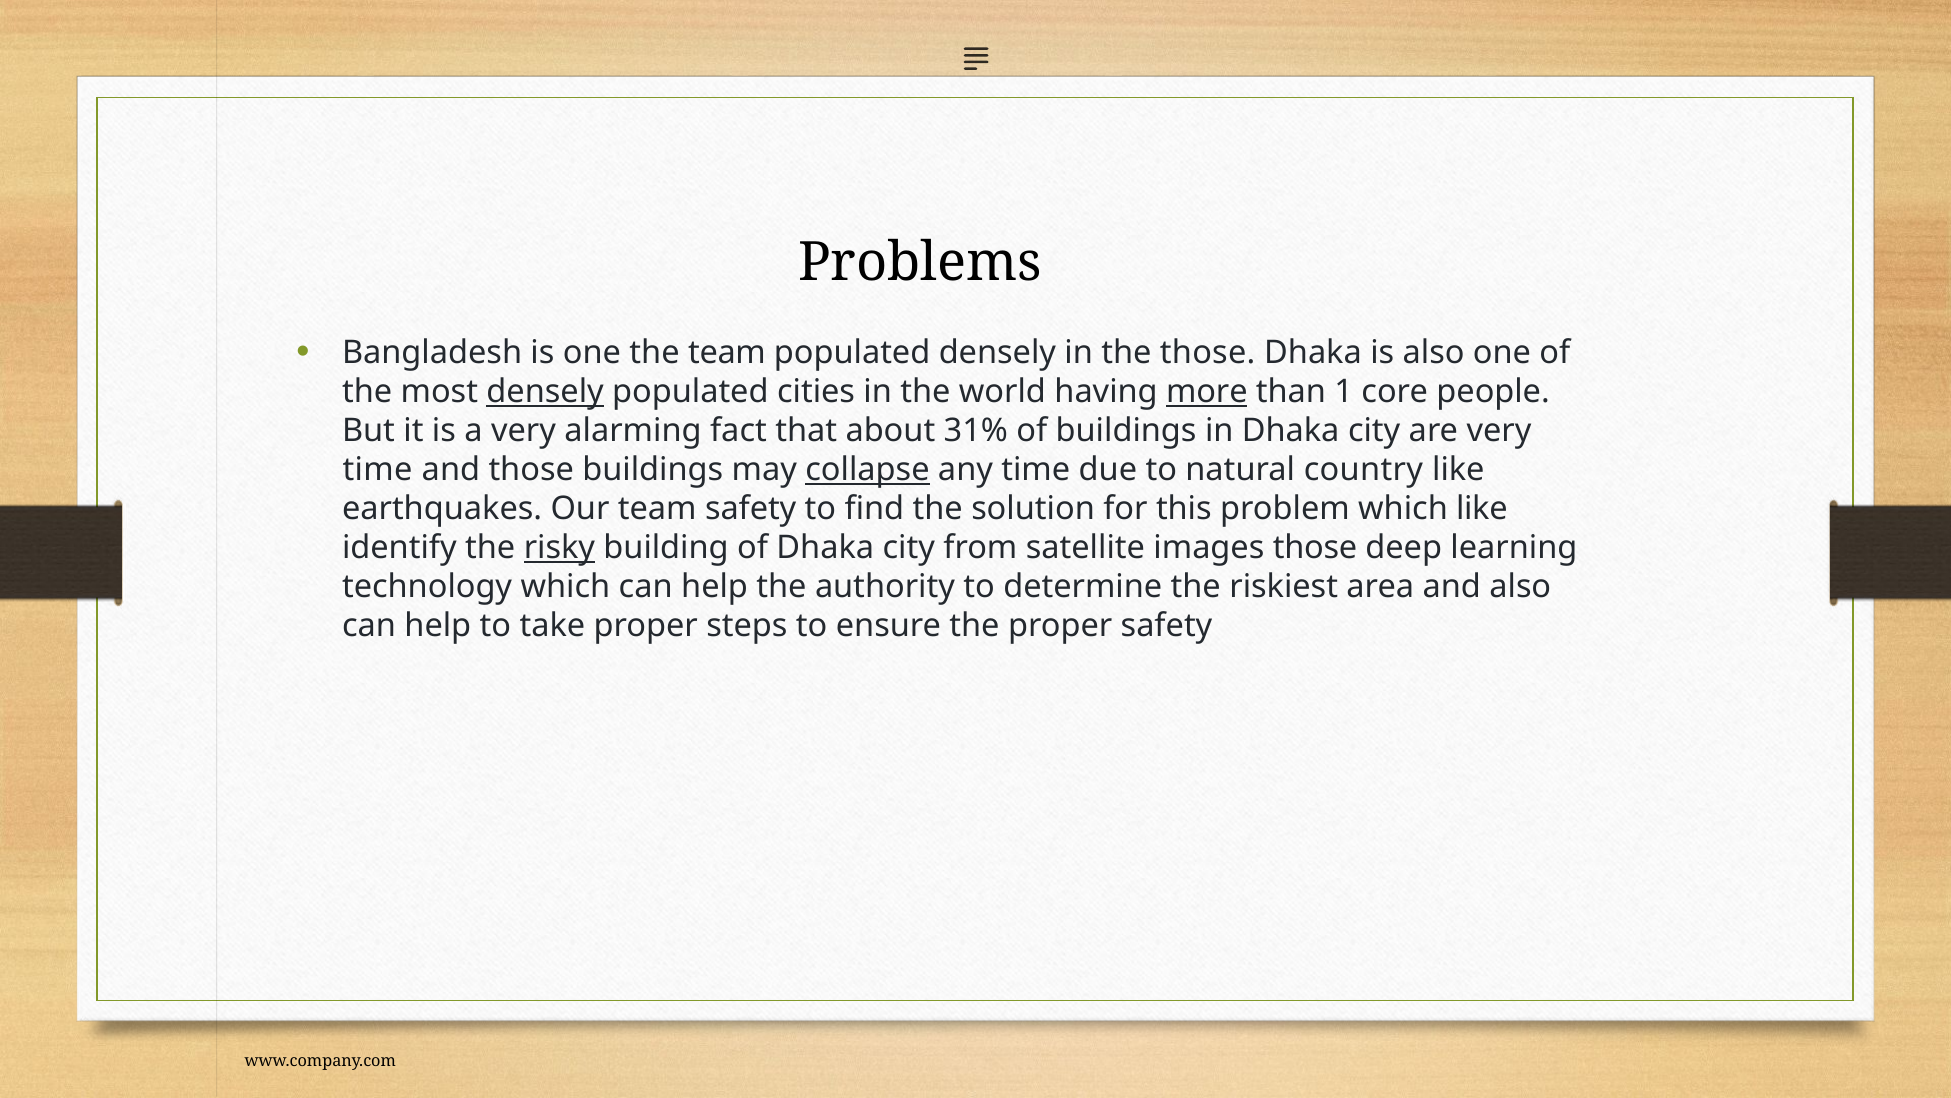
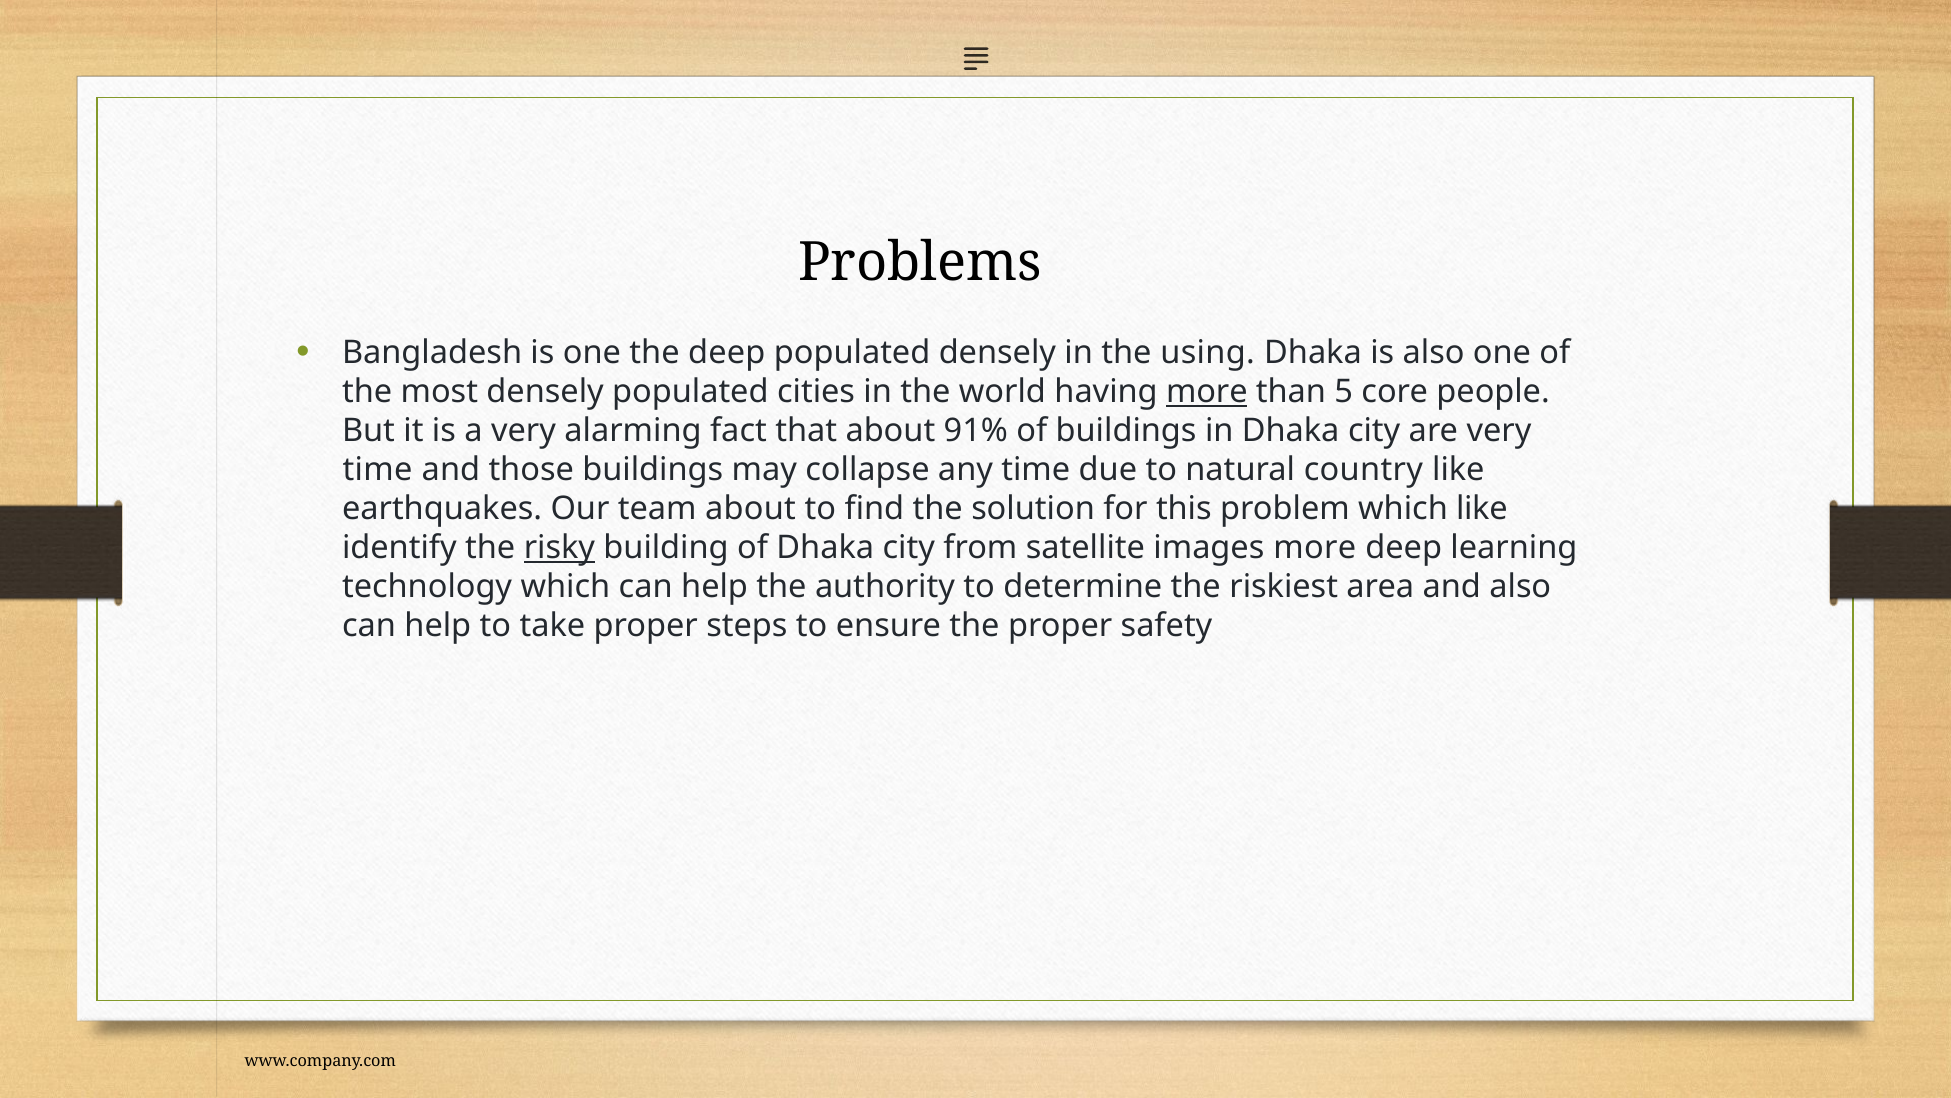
the team: team -> deep (727, 353)
the those: those -> using (1208, 353)
densely underline: present -> none (545, 392)
1: 1 -> 5 (1344, 392)
31%: 31% -> 91% (976, 431)
collapse underline: present -> none (867, 470)
team safety: safety -> about (750, 509)
images those: those -> more (1315, 548)
